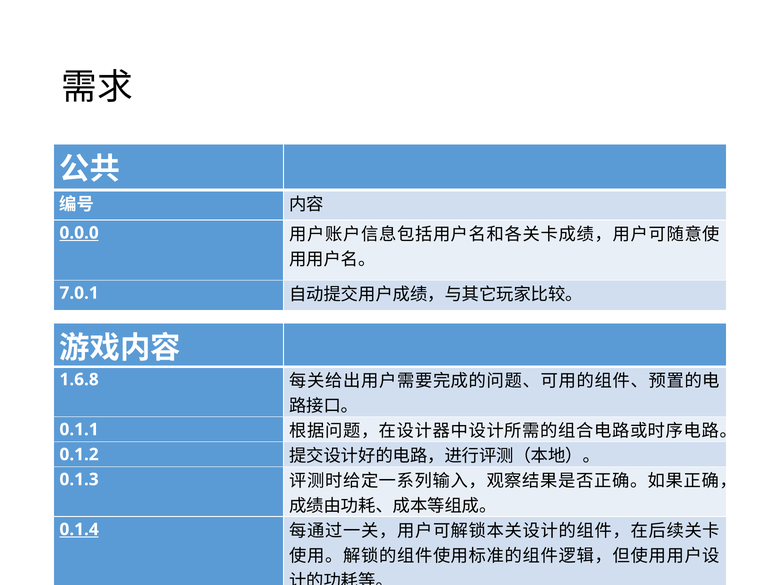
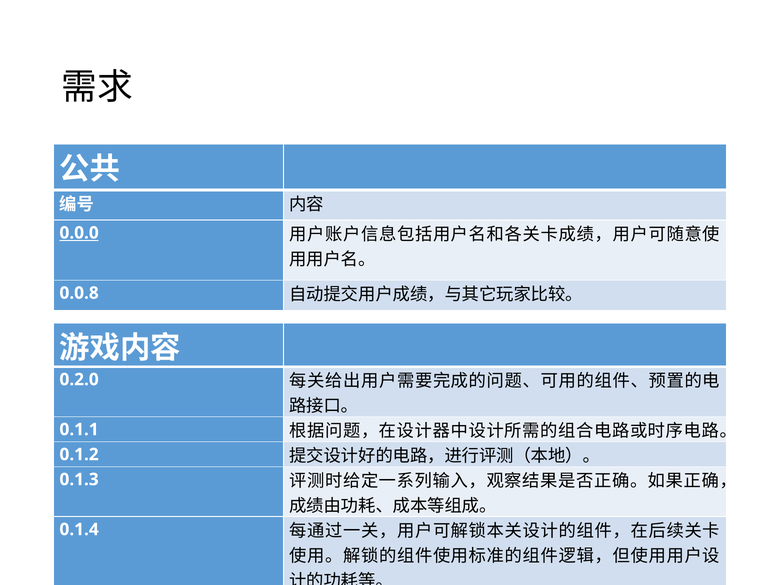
7.0.1: 7.0.1 -> 0.0.8 (79, 293)
1.6.8: 1.6.8 -> 0.2.0 (79, 380)
0.1.4 underline: present -> none (79, 529)
